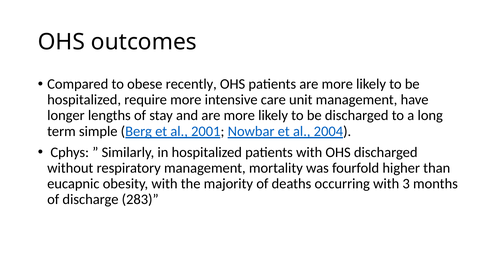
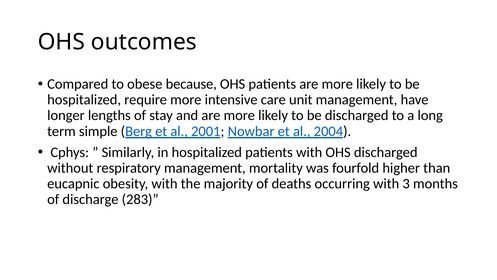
recently: recently -> because (191, 84)
